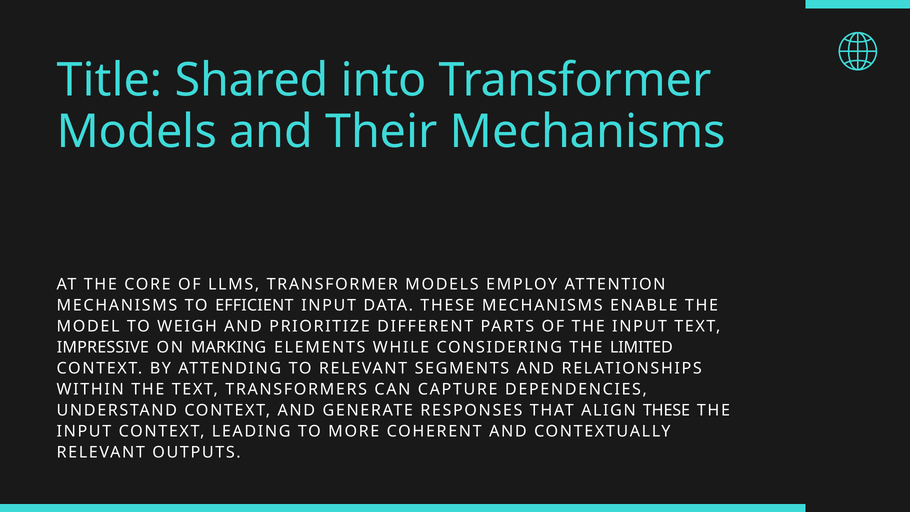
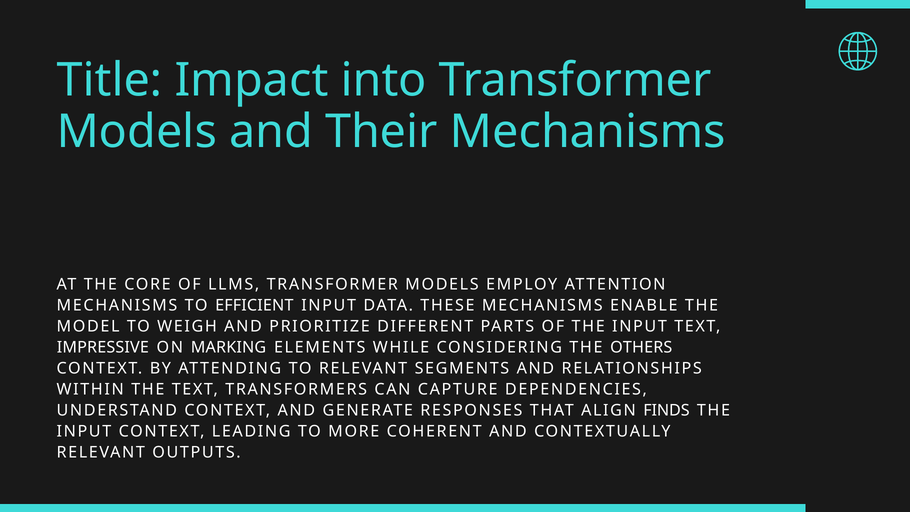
Shared: Shared -> Impact (252, 80)
LIMITED: LIMITED -> OTHERS (641, 347)
ALIGN THESE: THESE -> FINDS (666, 410)
